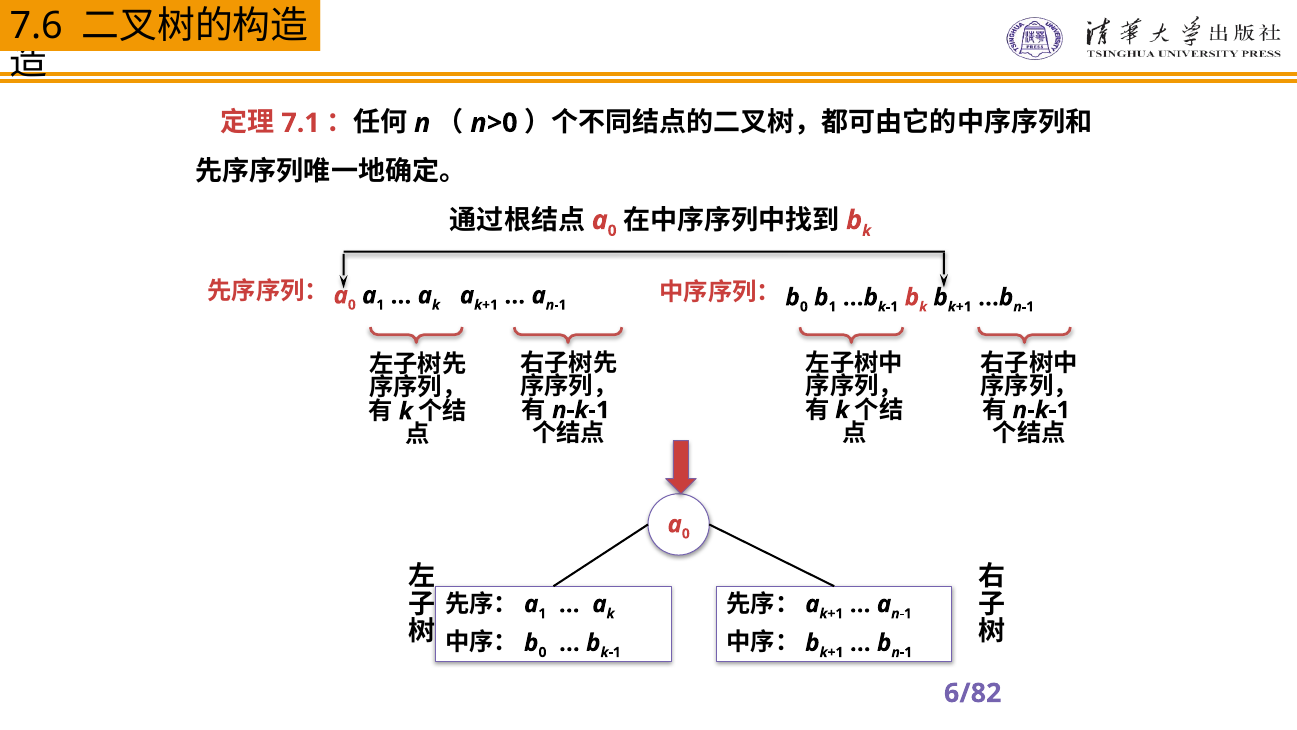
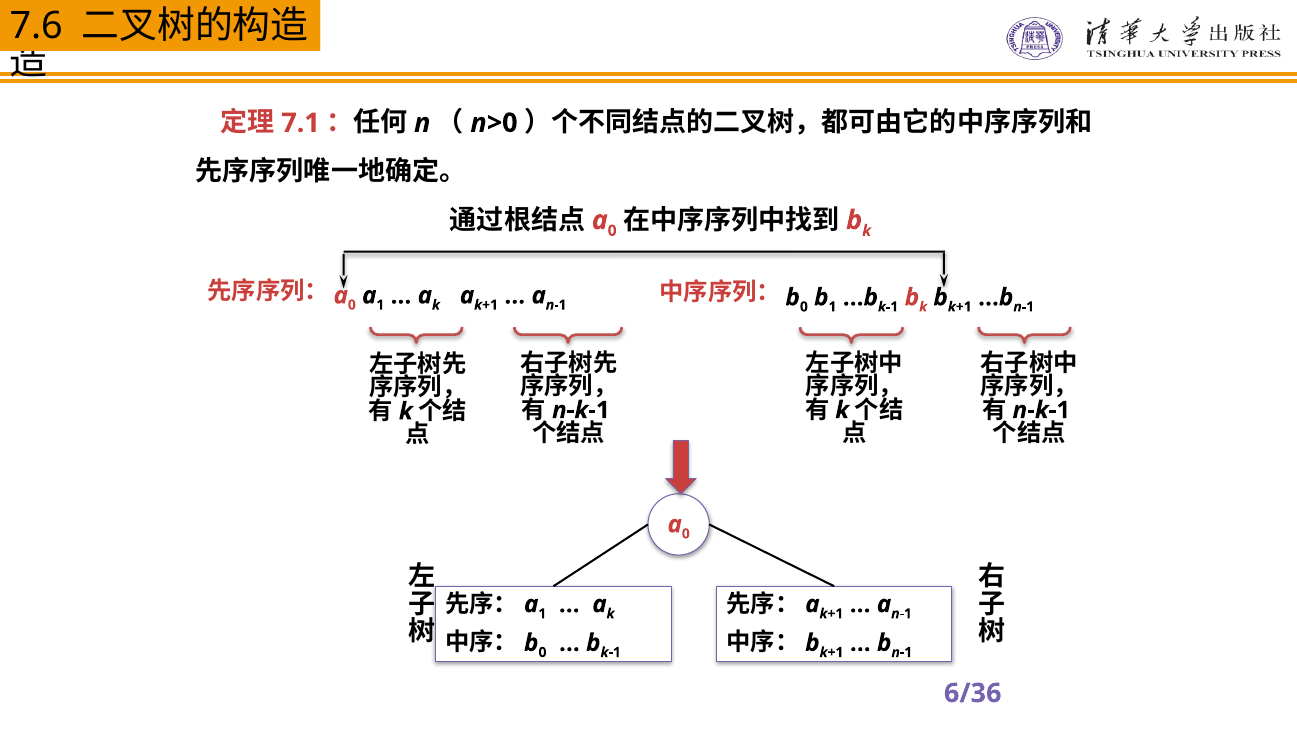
6/82: 6/82 -> 6/36 (973, 693)
